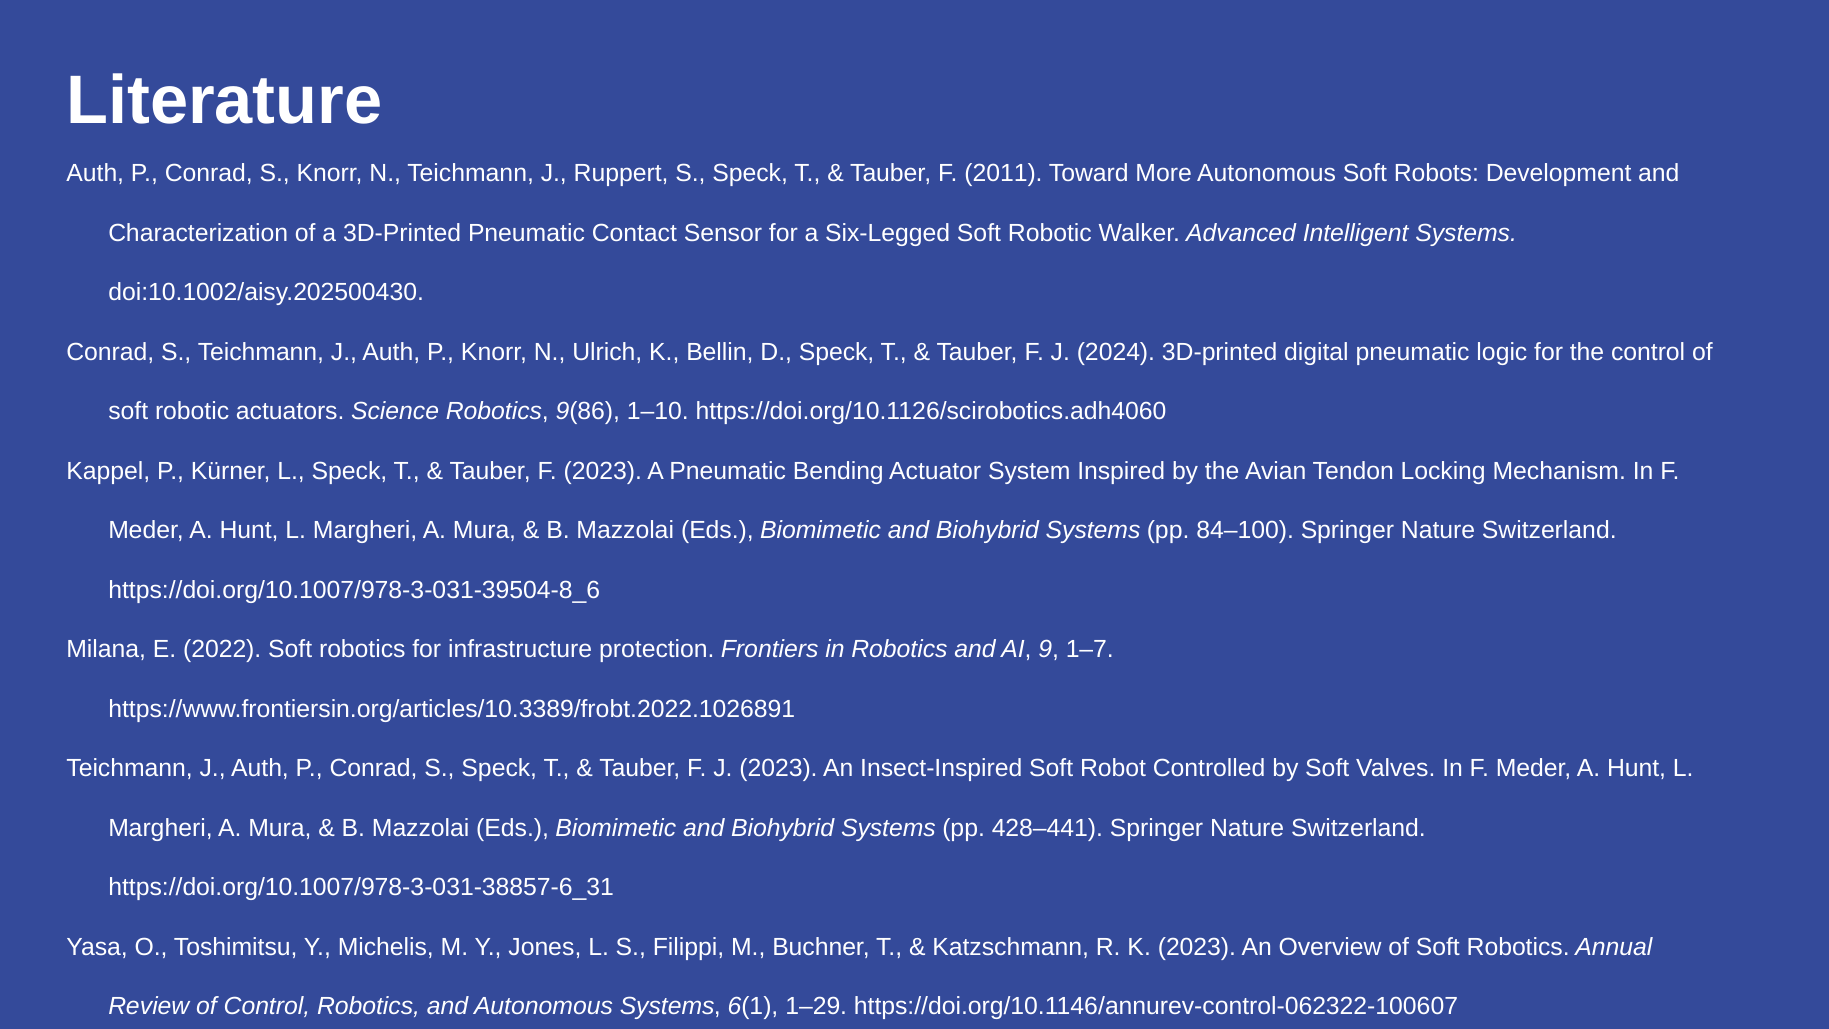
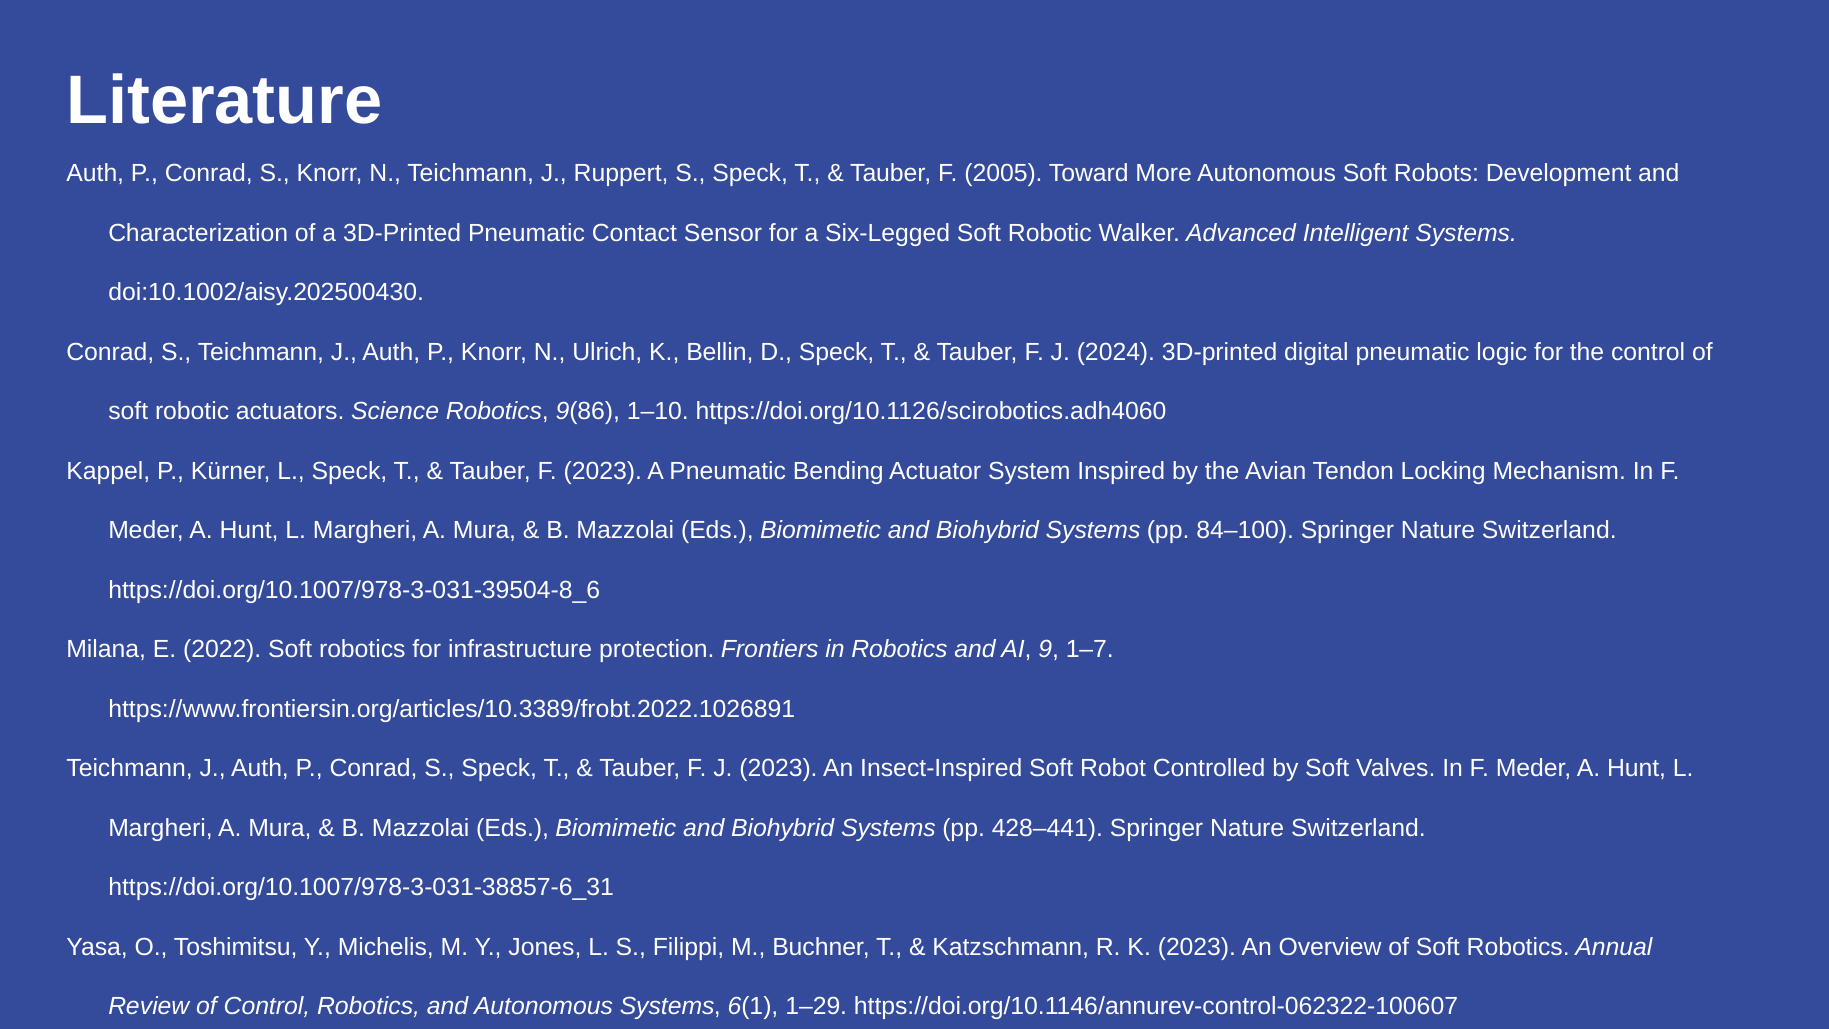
2011: 2011 -> 2005 (1003, 173)
